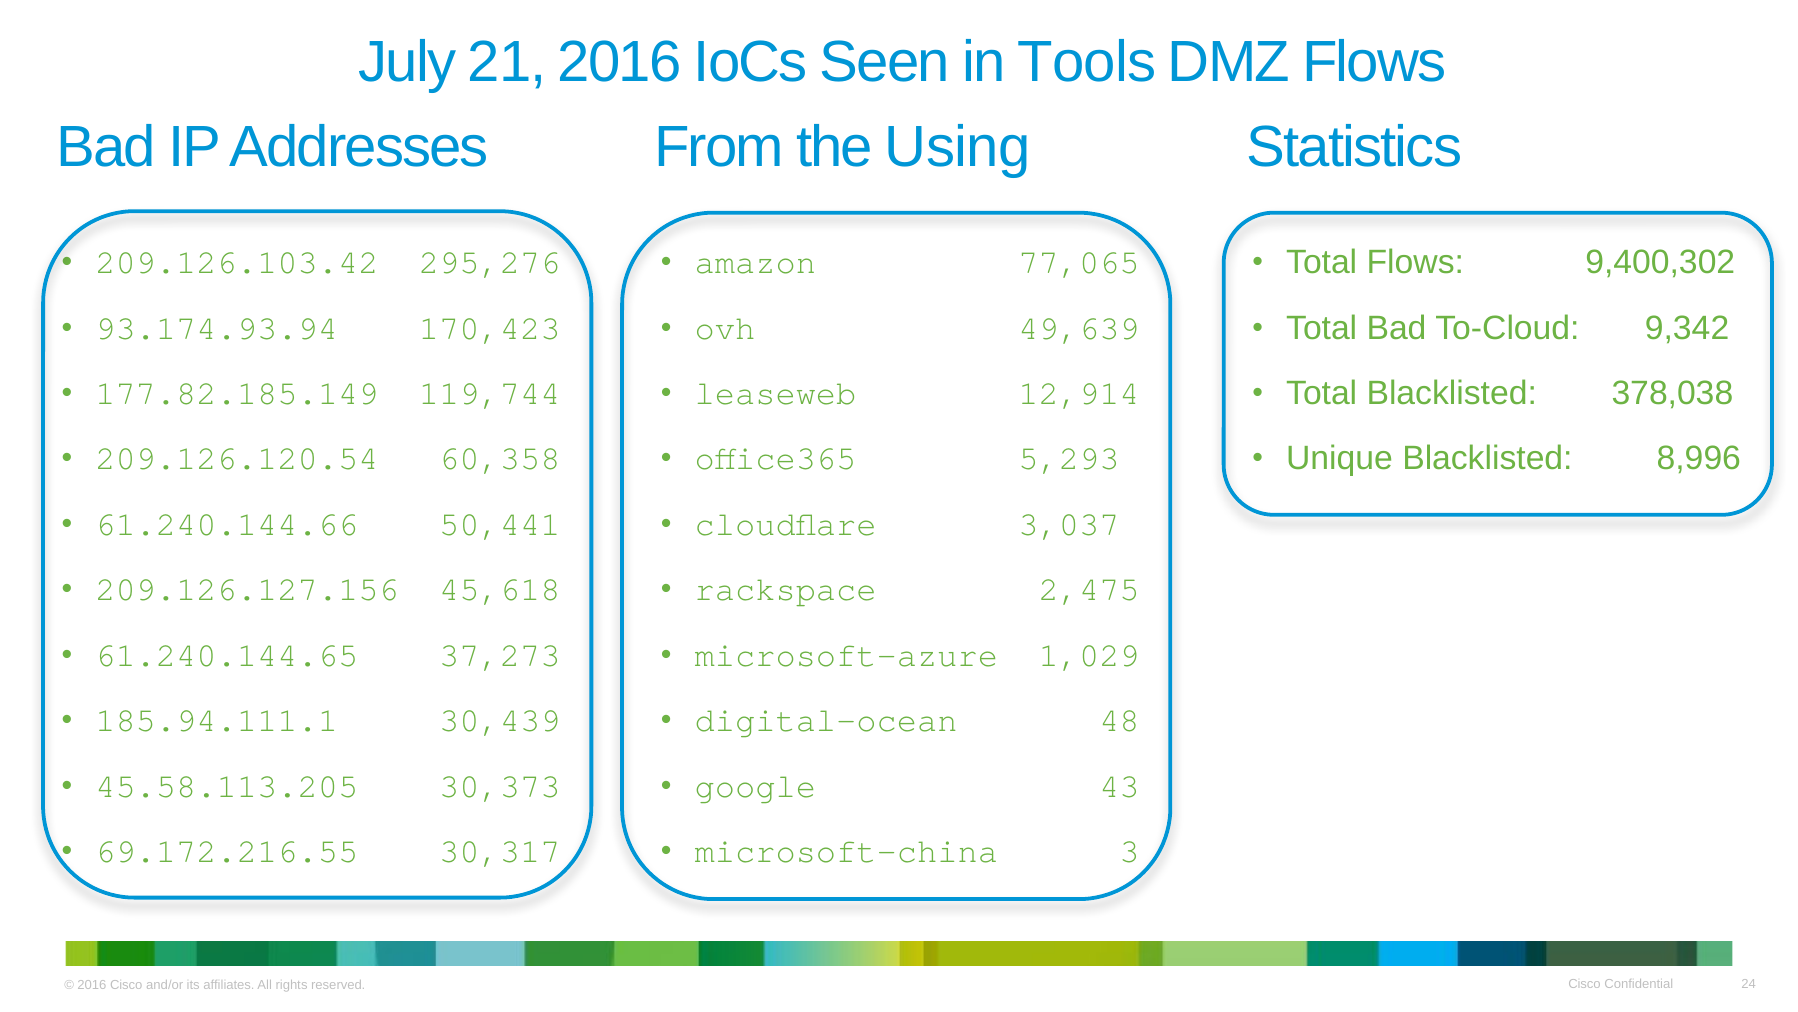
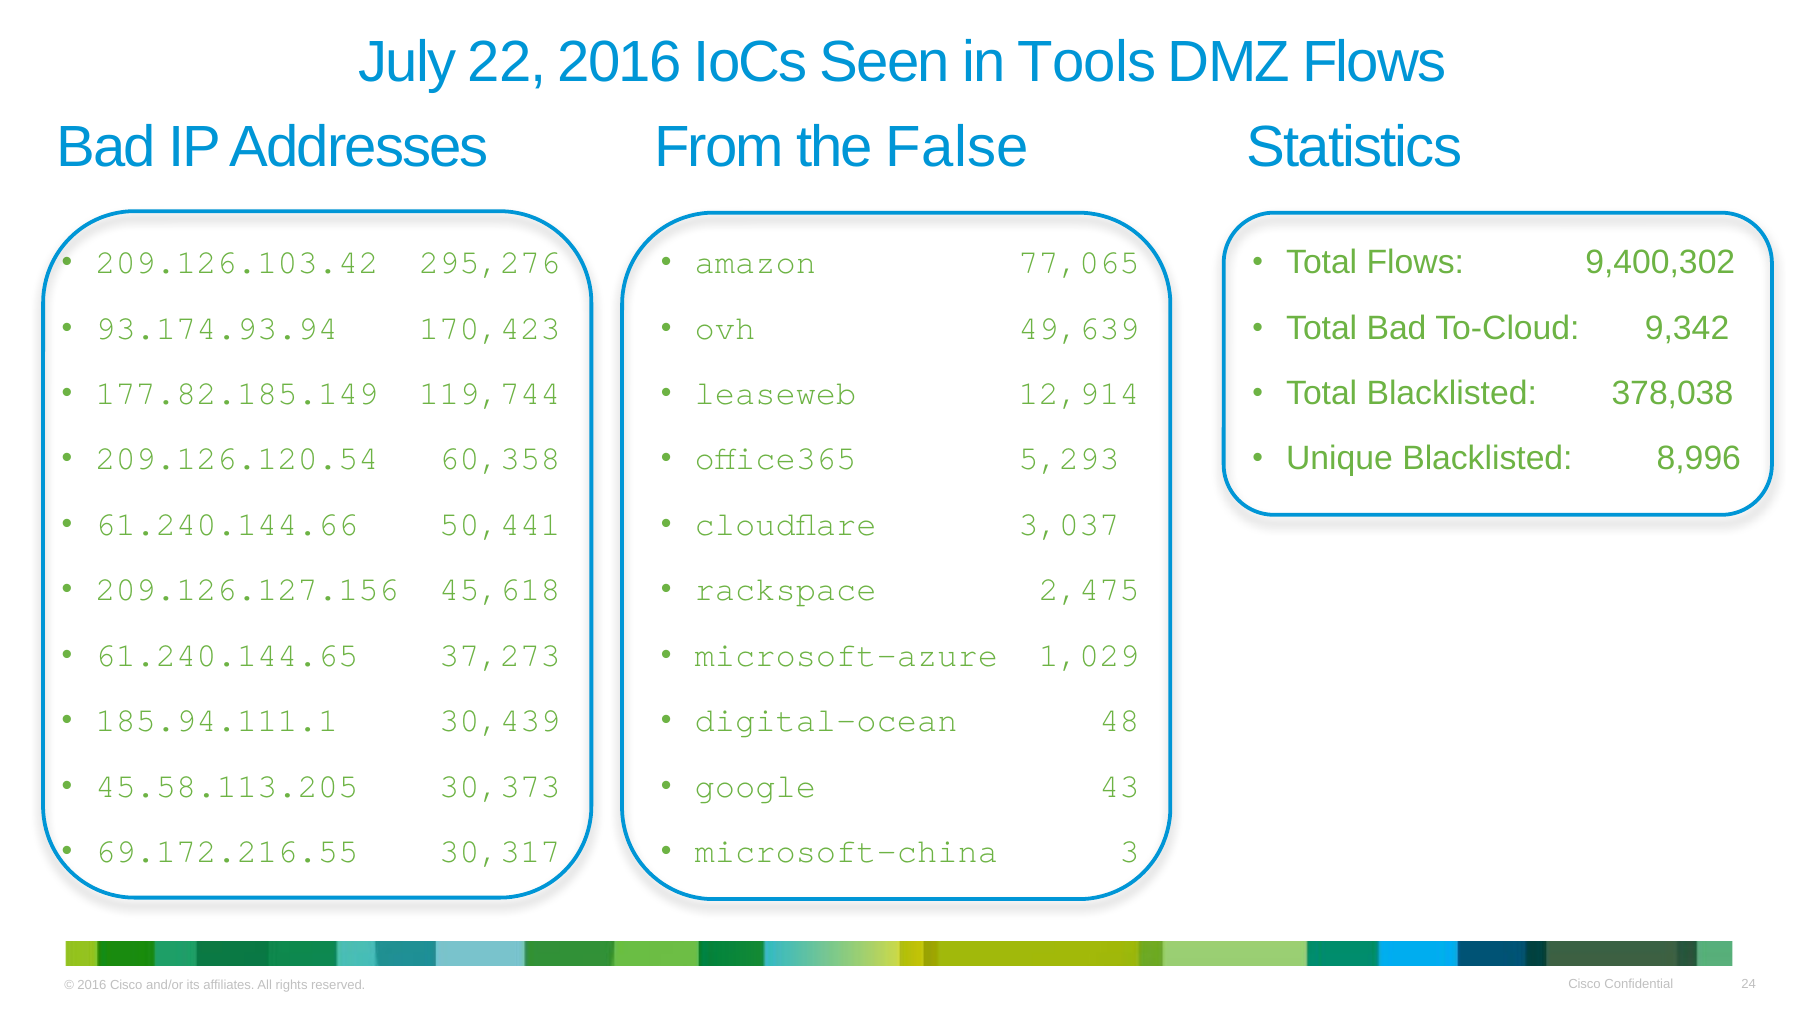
21: 21 -> 22 (507, 62)
Using: Using -> False (957, 148)
